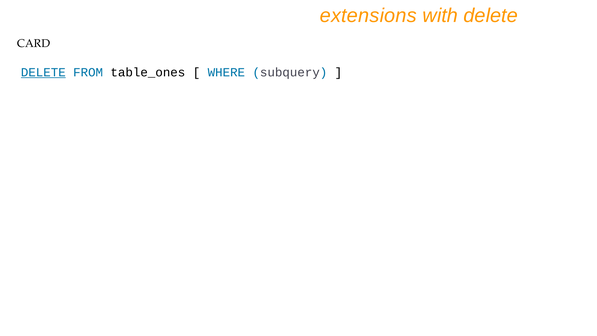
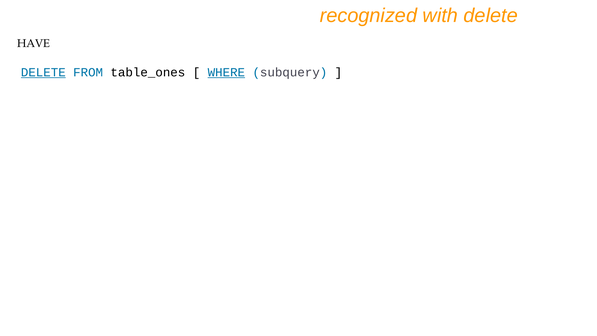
extensions: extensions -> recognized (368, 16)
CARD: CARD -> HAVE (34, 44)
WHERE underline: none -> present (226, 72)
